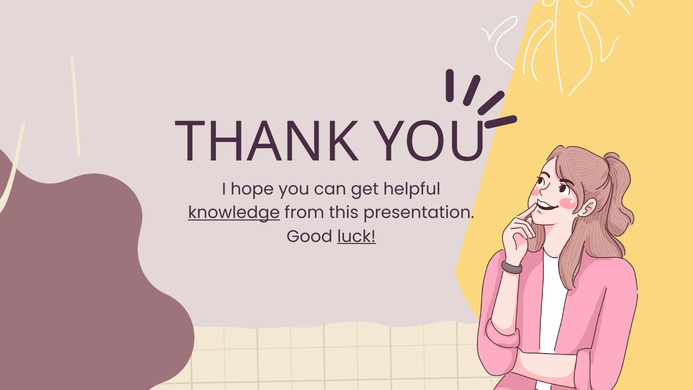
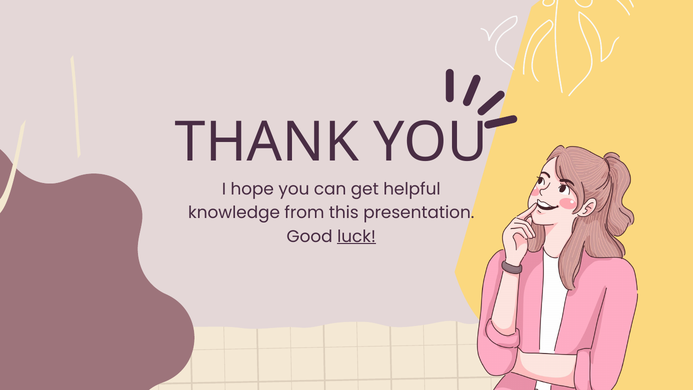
knowledge underline: present -> none (234, 213)
